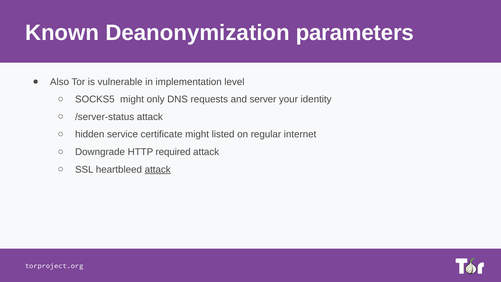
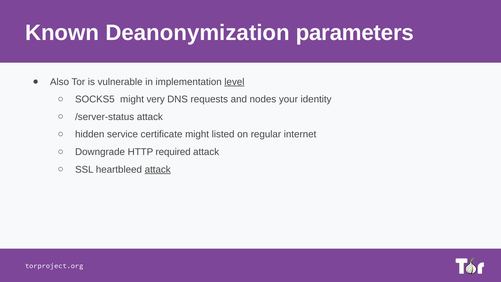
level underline: none -> present (234, 82)
only: only -> very (156, 99)
server: server -> nodes (263, 99)
